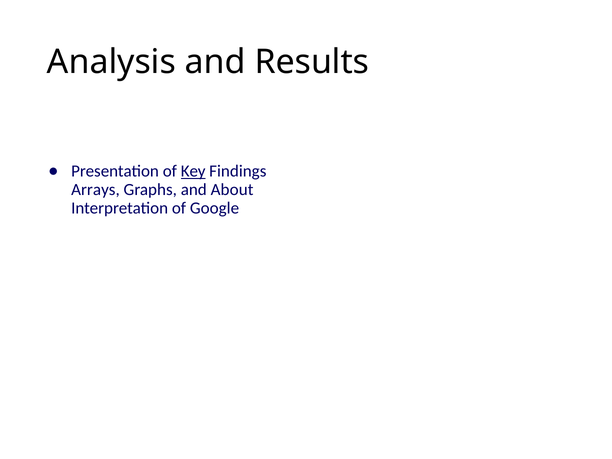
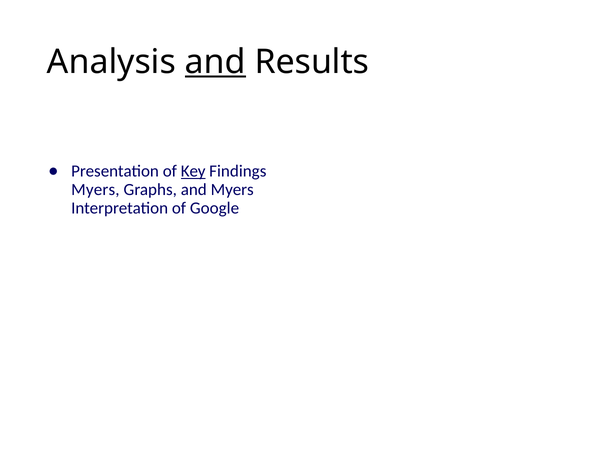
and underline: none -> present (215, 62)
Arrays: Arrays -> Myers (95, 190)
and About: About -> Myers (232, 190)
